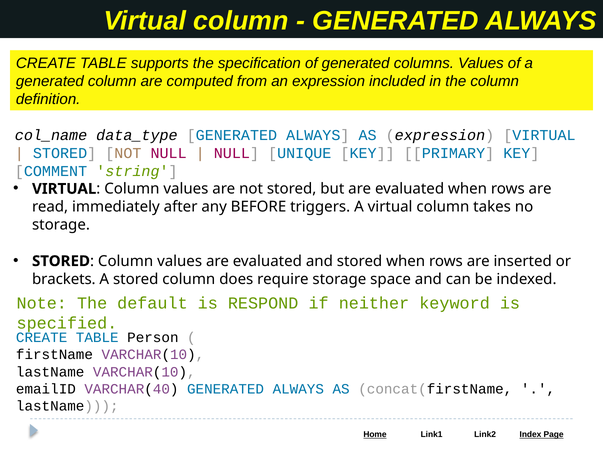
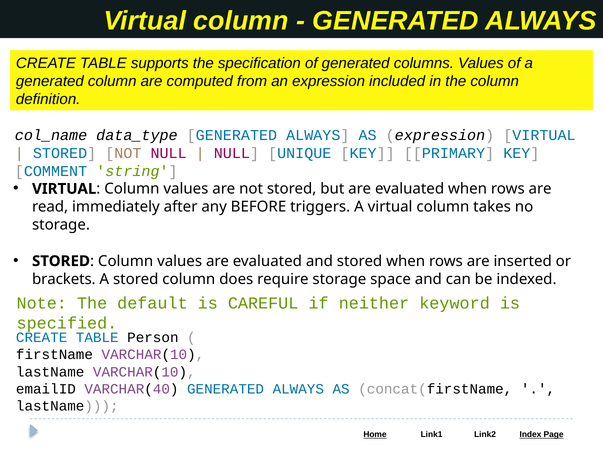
RESPOND: RESPOND -> CAREFUL (263, 303)
